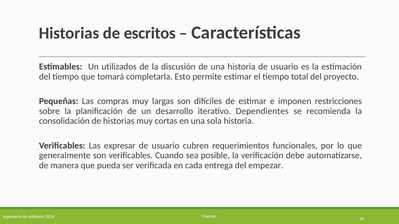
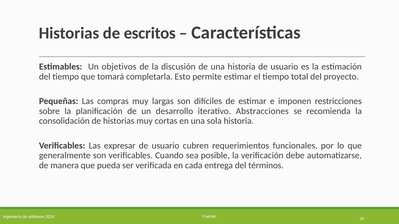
utilizados: utilizados -> objetivos (119, 67)
Dependientes: Dependientes -> Abstracciones (262, 111)
empezar: empezar -> términos (266, 166)
